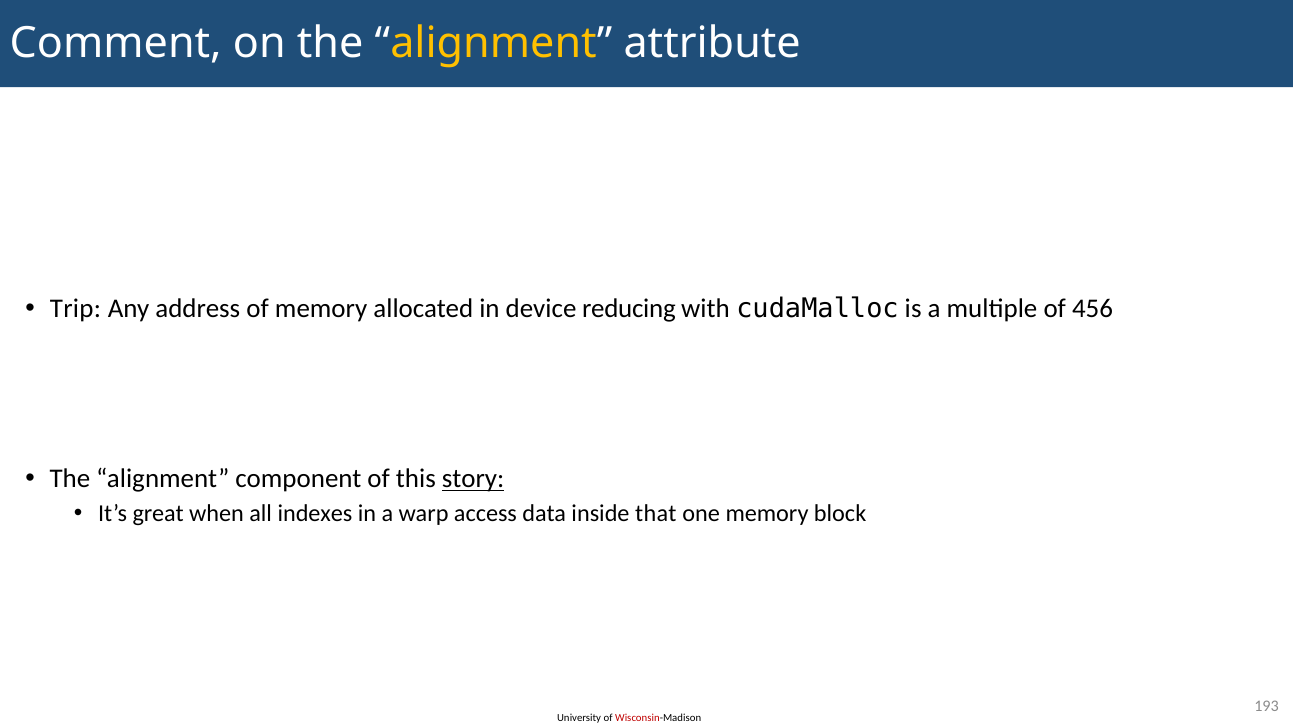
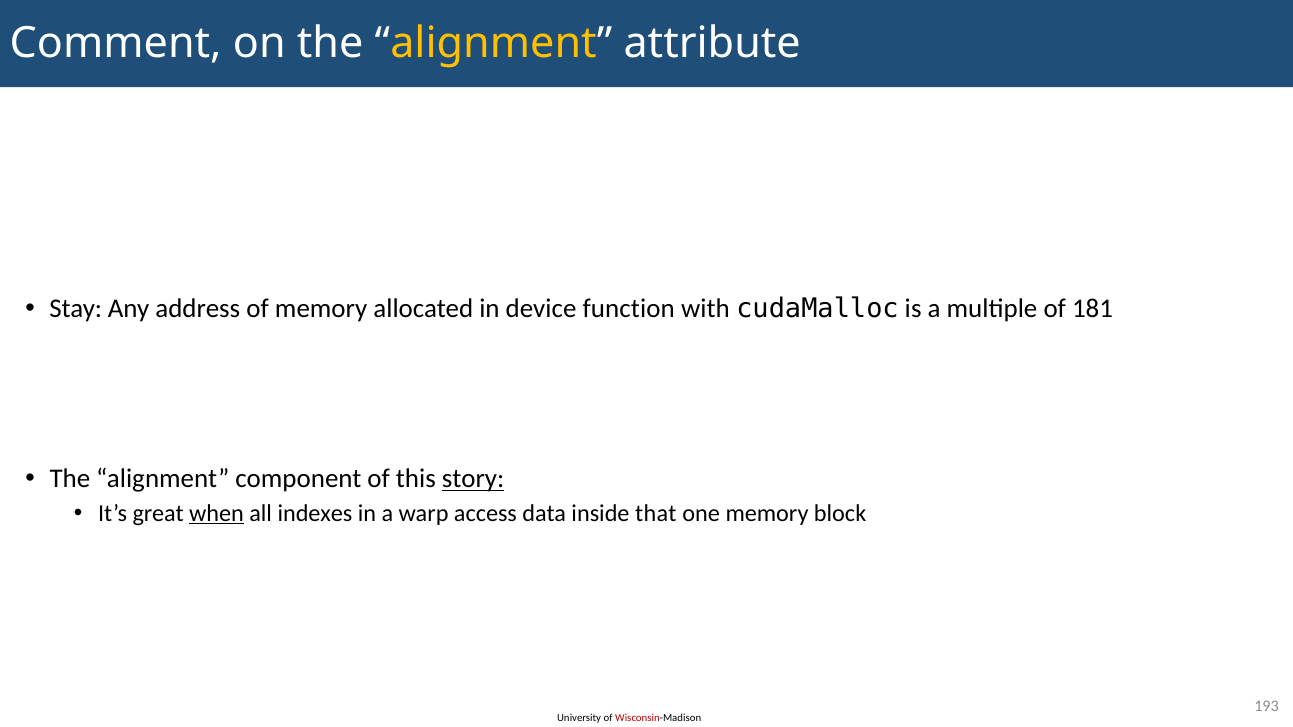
Trip: Trip -> Stay (76, 309)
reducing: reducing -> function (629, 309)
456: 456 -> 181 (1093, 309)
when underline: none -> present (216, 513)
